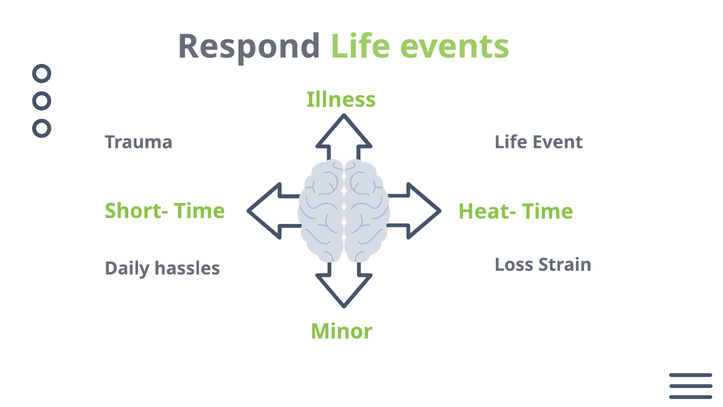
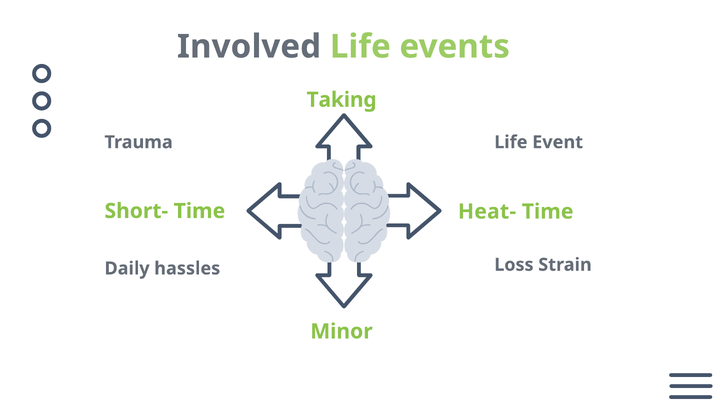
Respond: Respond -> Involved (249, 47)
Illness: Illness -> Taking (342, 100)
